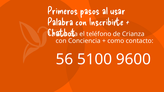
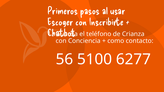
Palabra: Palabra -> Escoger (60, 22)
9600: 9600 -> 6277 (133, 59)
